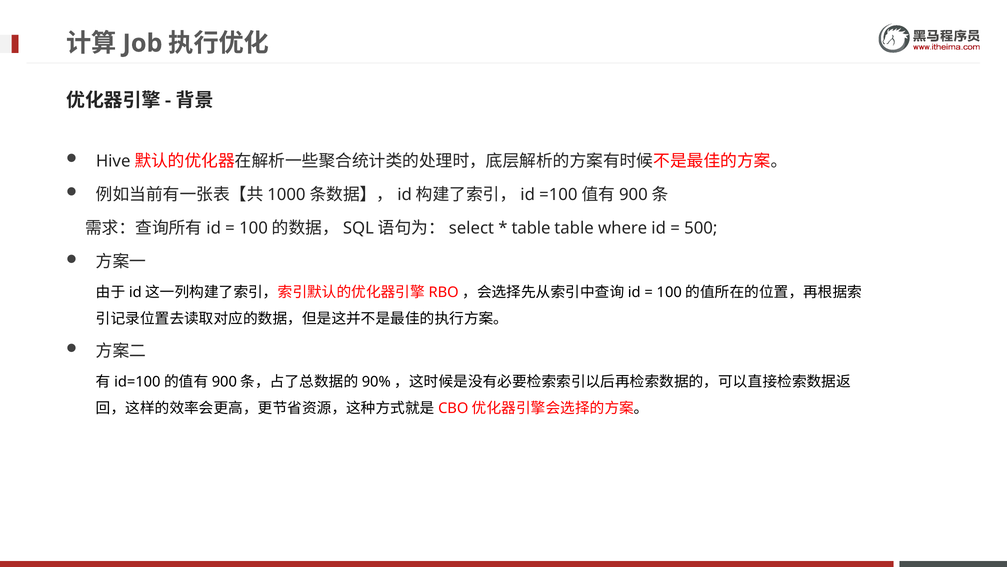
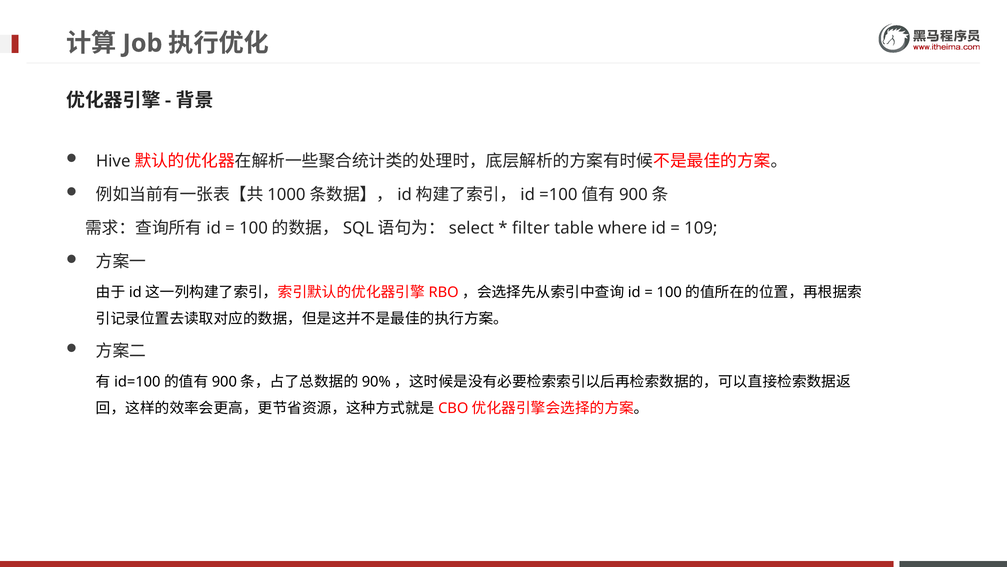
table: table -> filter (531, 228)
500: 500 -> 109 (701, 228)
